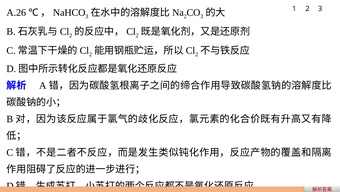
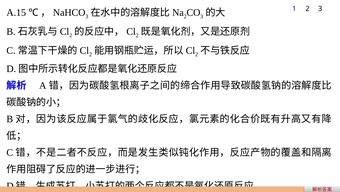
A.26: A.26 -> A.15 (16, 12)
